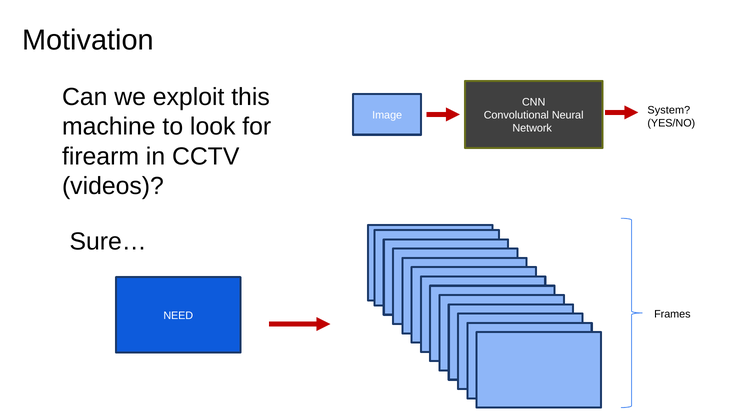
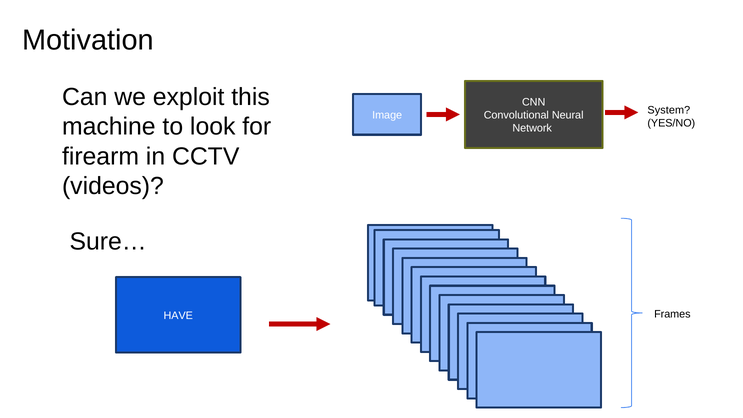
NEED: NEED -> HAVE (178, 315)
